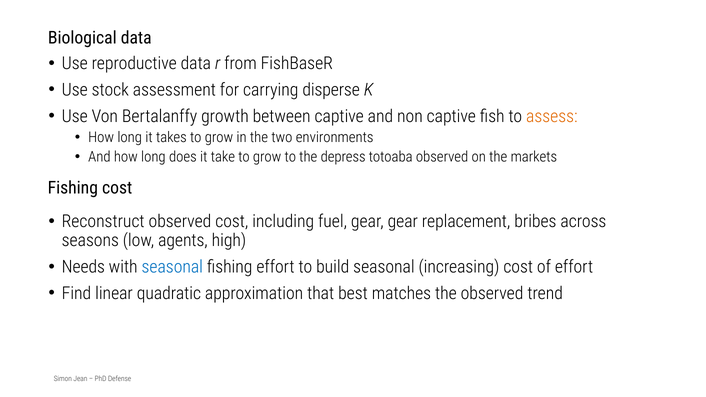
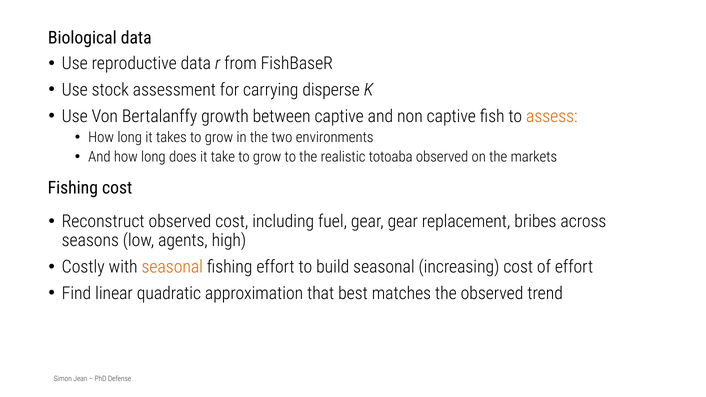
depress: depress -> realistic (343, 157)
Needs: Needs -> Costly (83, 267)
seasonal colour: blue -> orange (172, 267)
